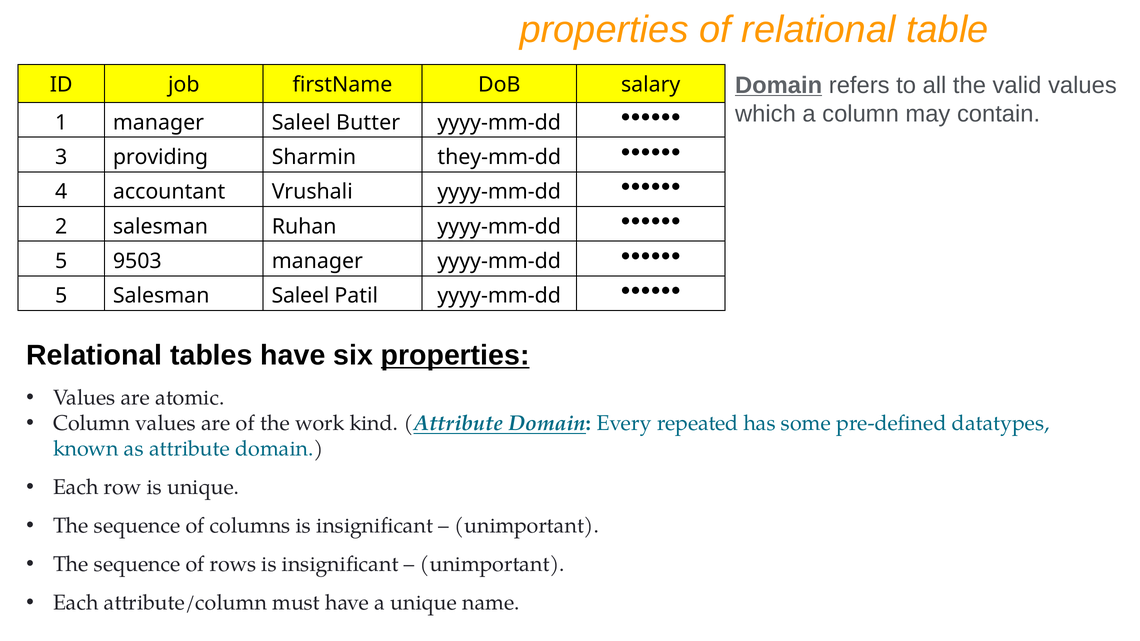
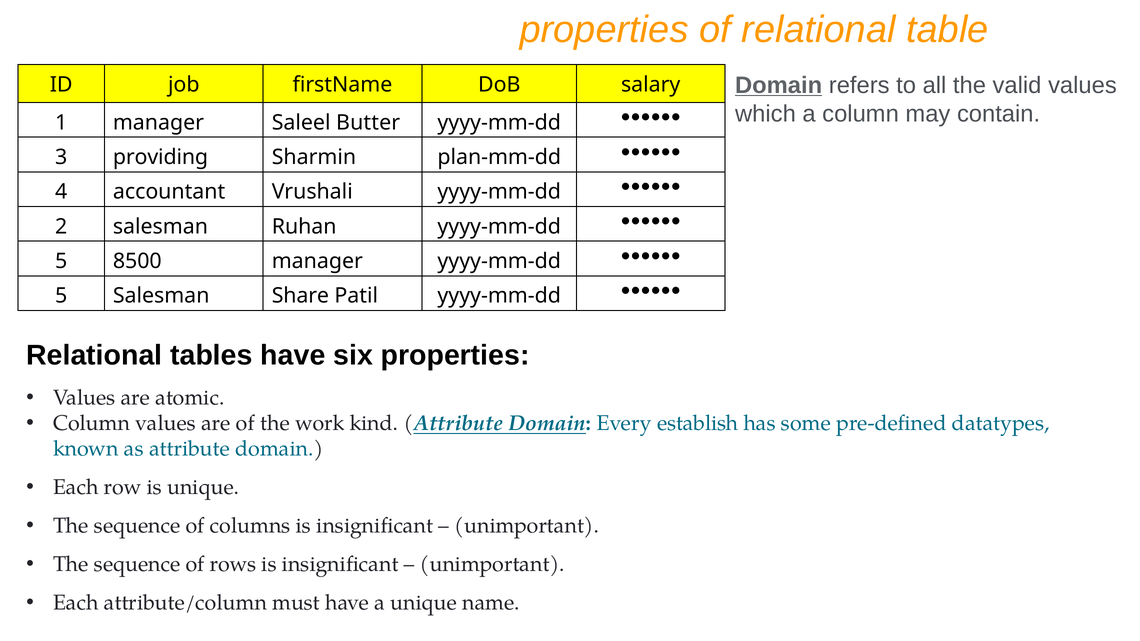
they-mm-dd: they-mm-dd -> plan-mm-dd (499, 157)
9503: 9503 -> 8500 (137, 261)
Salesman Saleel: Saleel -> Share (300, 296)
properties underline: present -> none (455, 356)
repeated: repeated -> establish (698, 423)
